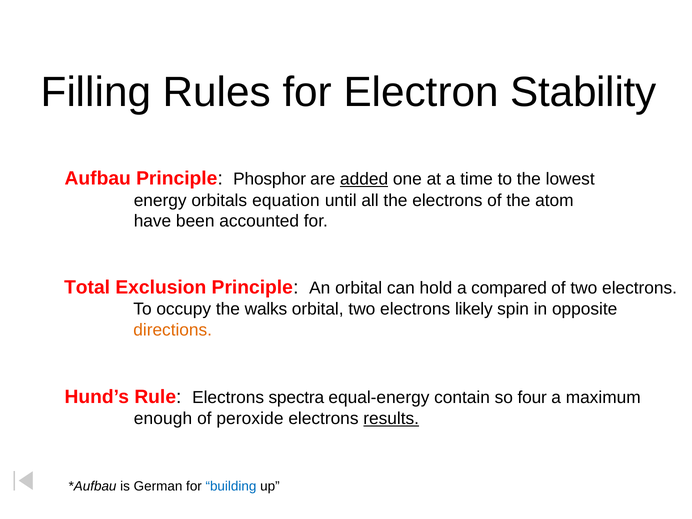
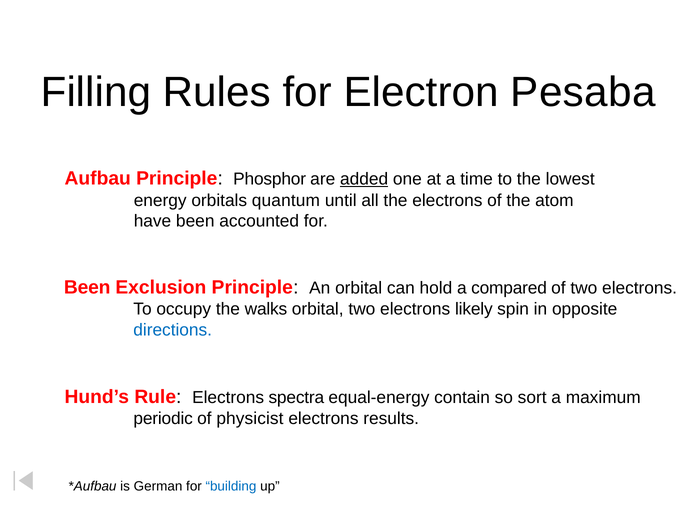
Stability: Stability -> Pesaba (583, 92)
equation: equation -> quantum (286, 200)
Total: Total -> Been (87, 287)
directions colour: orange -> blue (173, 330)
four: four -> sort (532, 398)
enough: enough -> periodic (163, 419)
peroxide: peroxide -> physicist (250, 419)
results underline: present -> none (391, 419)
